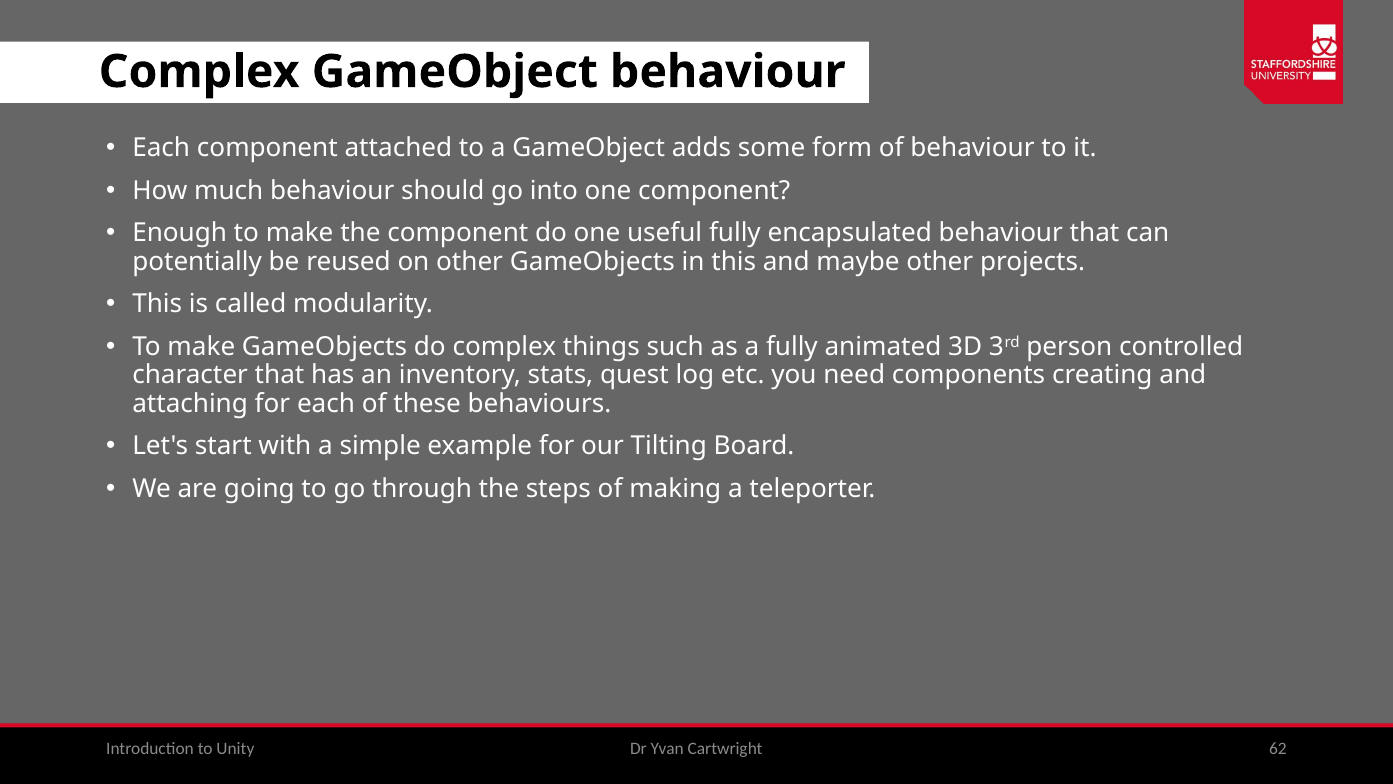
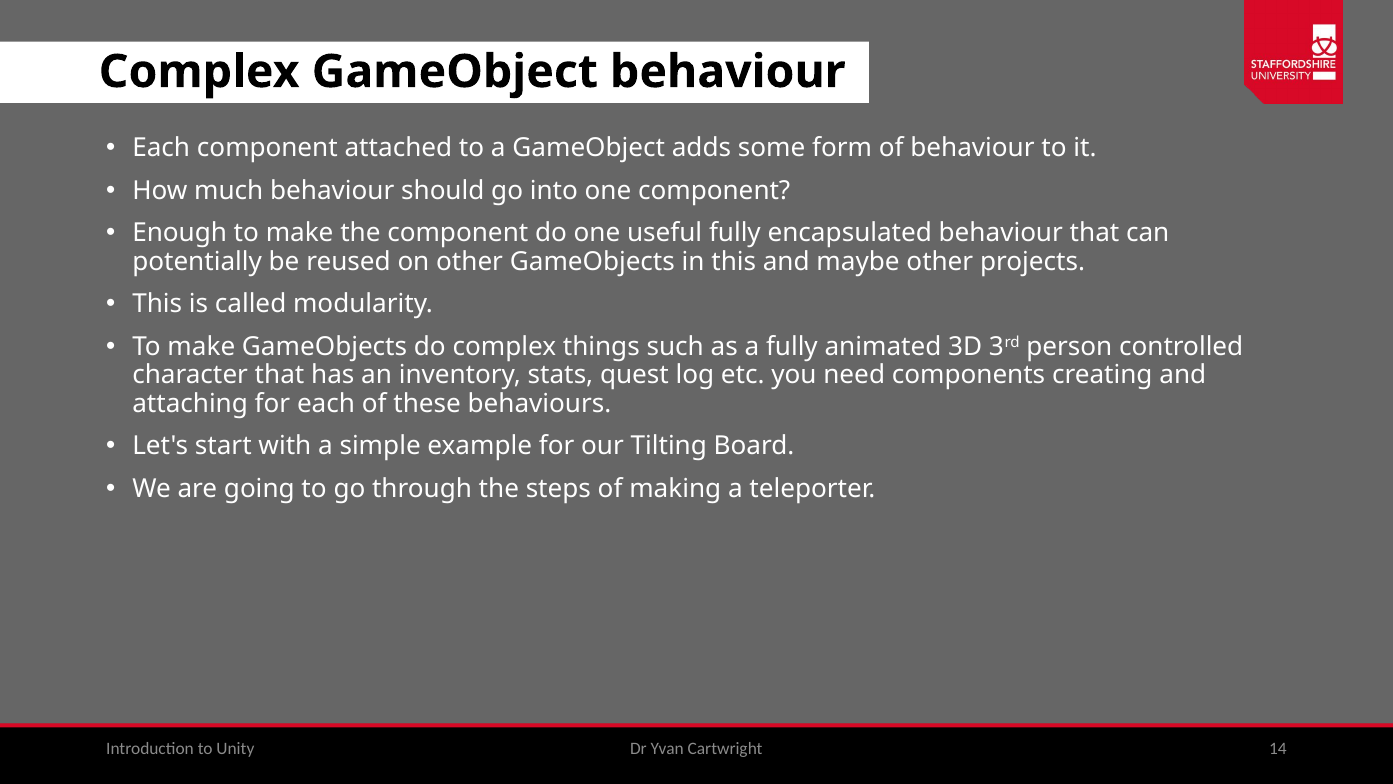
62: 62 -> 14 (1278, 748)
